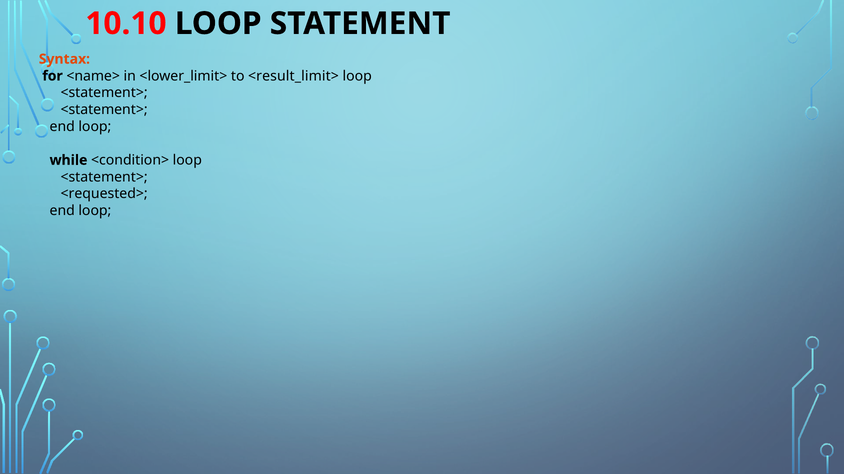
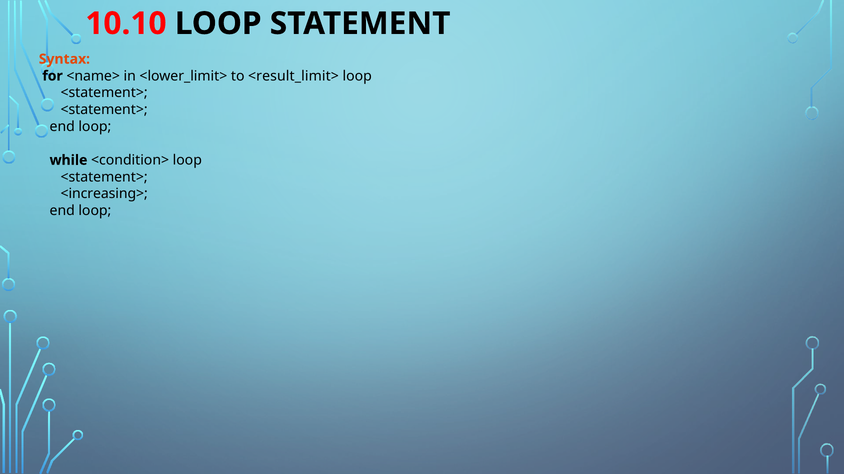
<requested>: <requested> -> <increasing> (104, 194)
